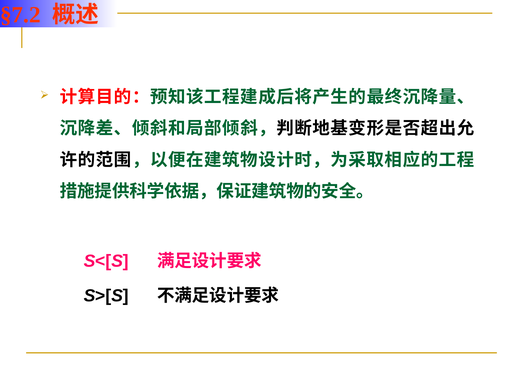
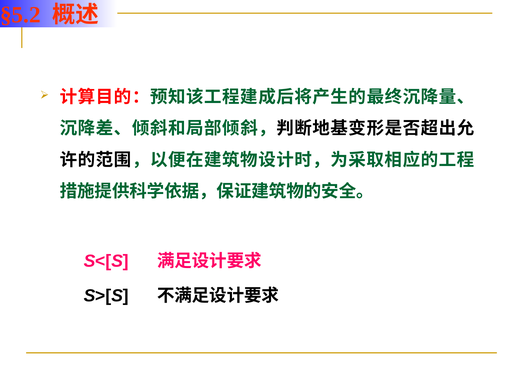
§7.2: §7.2 -> §5.2 (20, 15)
